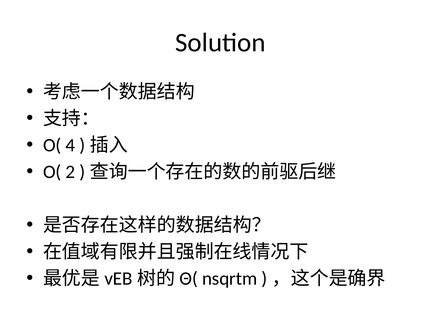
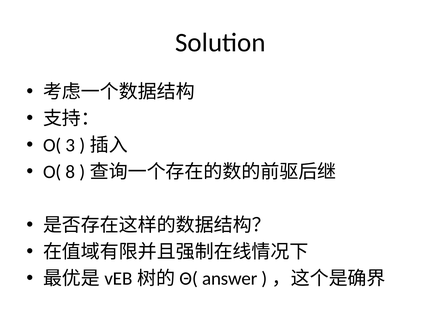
4: 4 -> 3 (70, 146)
2: 2 -> 8 (70, 172)
nsqrtm: nsqrtm -> answer (230, 279)
